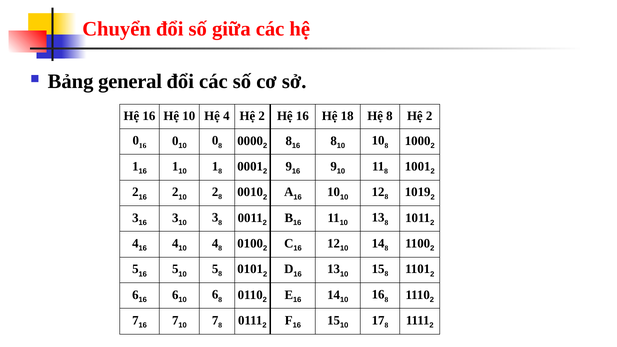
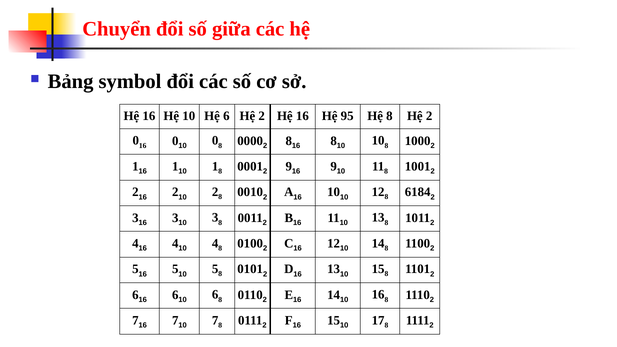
general: general -> symbol (130, 82)
Hệ 4: 4 -> 6 (226, 116)
18: 18 -> 95 (347, 116)
1019: 1019 -> 6184 (418, 192)
